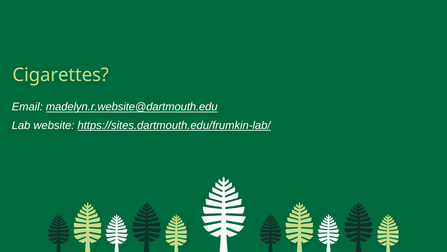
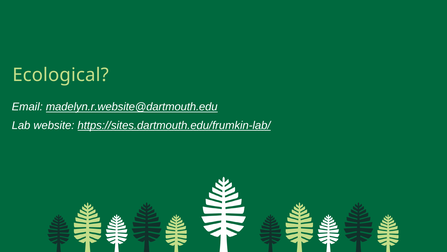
Cigarettes: Cigarettes -> Ecological (61, 75)
